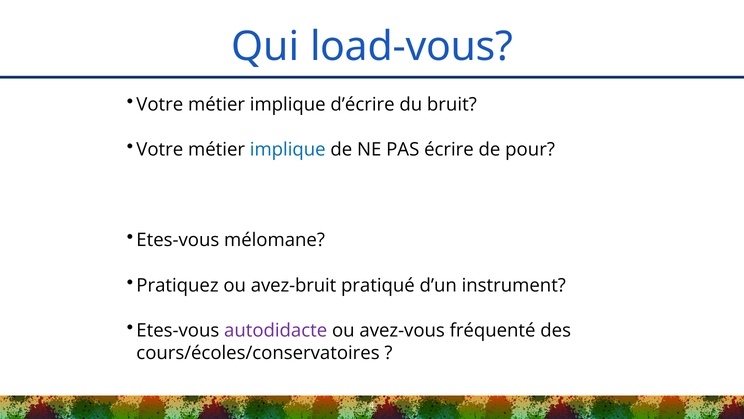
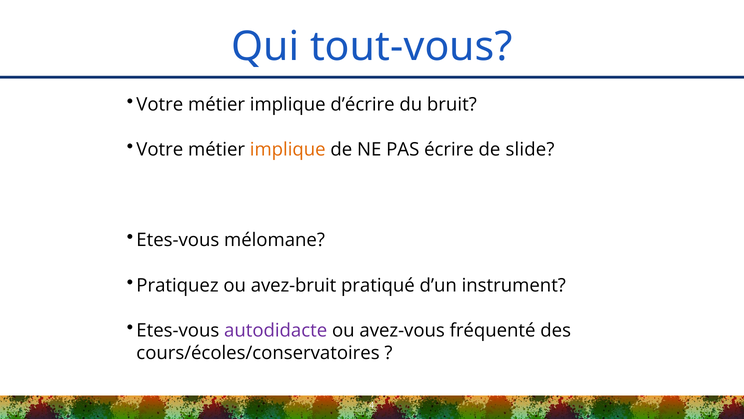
load-vous: load-vous -> tout-vous (411, 46)
implique colour: blue -> orange (288, 150)
pour: pour -> slide (530, 150)
